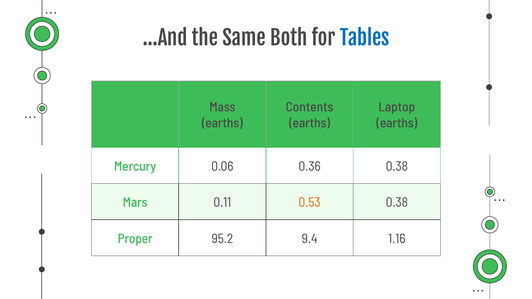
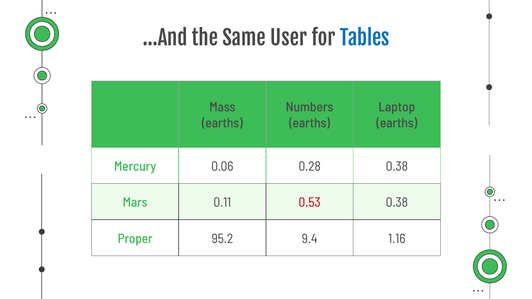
Both: Both -> User (289, 39)
Contents: Contents -> Numbers (310, 107)
0.36: 0.36 -> 0.28 (310, 167)
0.53 colour: orange -> red (310, 203)
